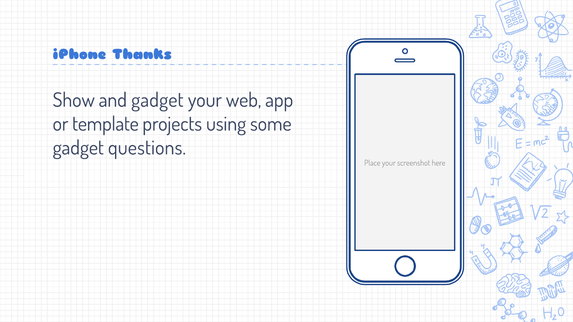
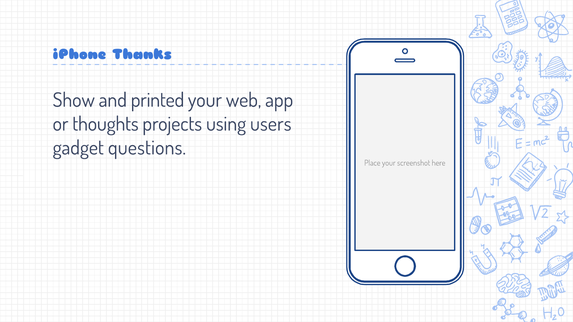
and gadget: gadget -> printed (157, 100)
template: template -> thoughts (105, 124)
some: some -> users (271, 124)
